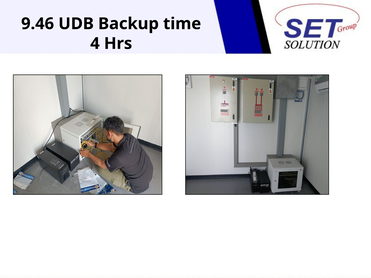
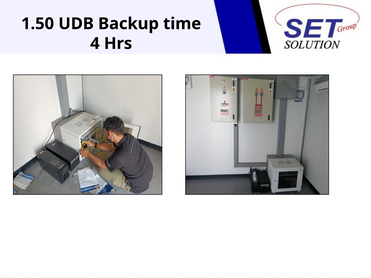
9.46: 9.46 -> 1.50 (38, 24)
